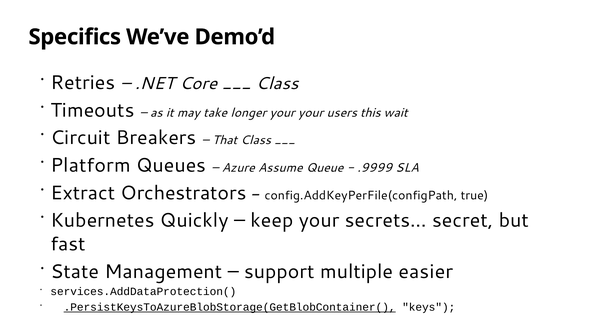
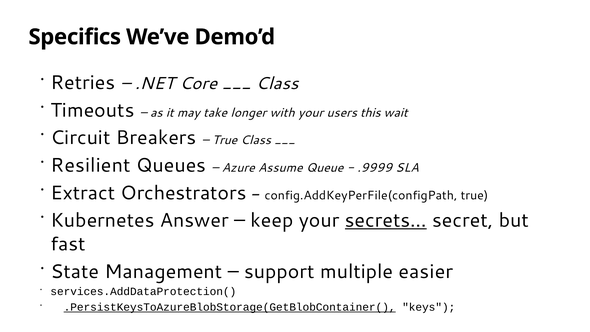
longer your: your -> with (282, 113)
That: That -> True (225, 140)
Platform: Platform -> Resilient (90, 165)
Quickly: Quickly -> Answer (194, 220)
secrets… underline: none -> present (386, 220)
